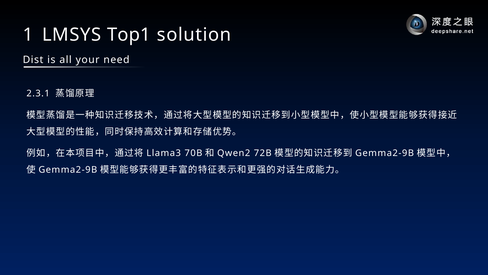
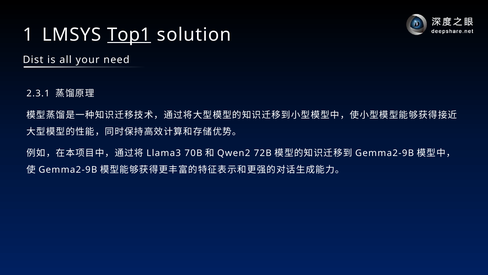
Top1 underline: none -> present (129, 35)
